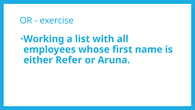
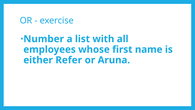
Working: Working -> Number (44, 39)
